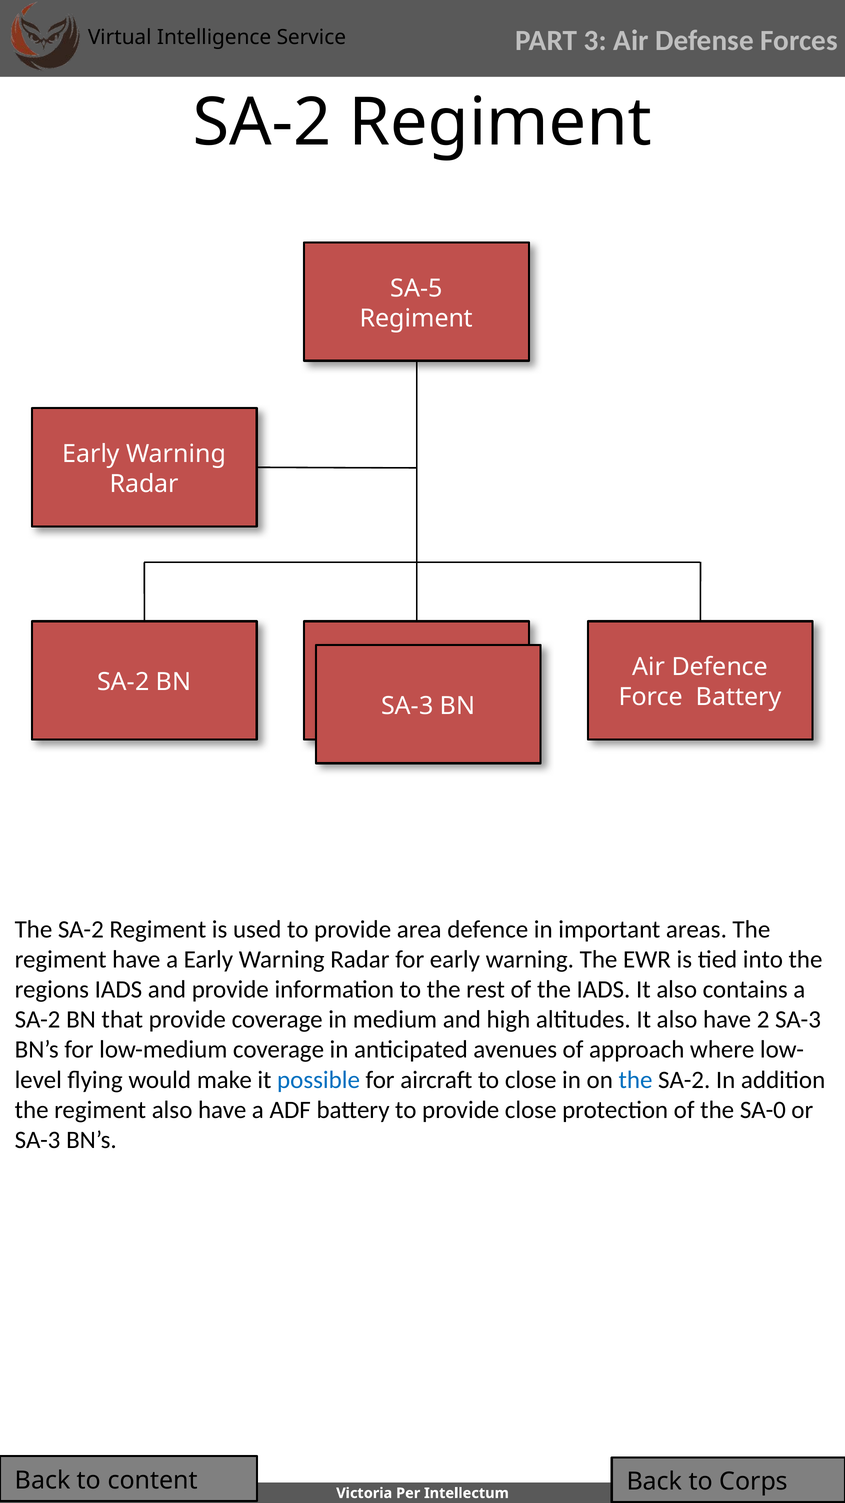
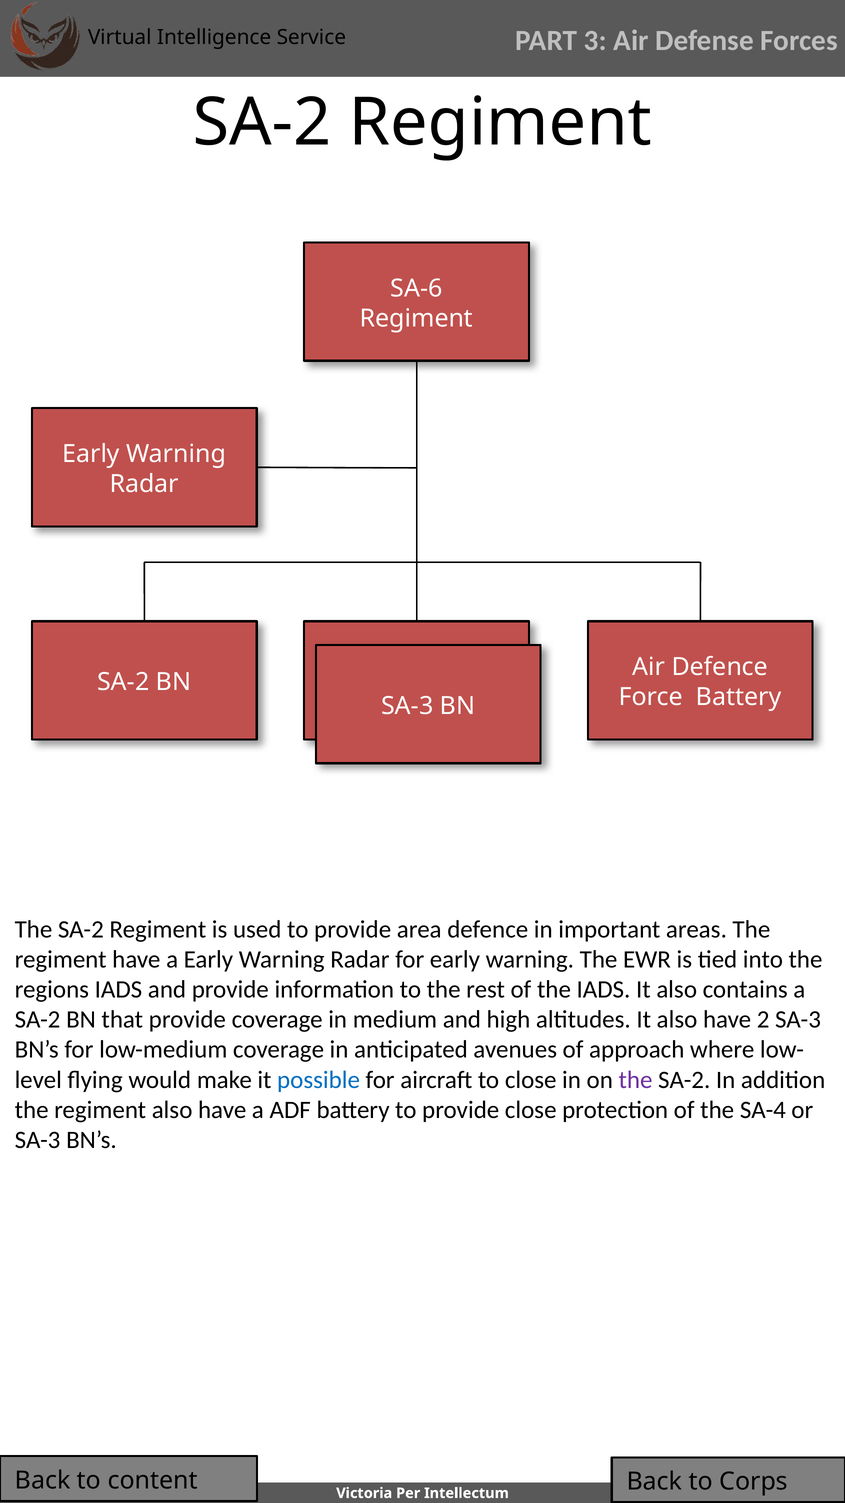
SA-5: SA-5 -> SA-6 (416, 288)
the colour: blue -> purple (636, 1079)
SA-0: SA-0 -> SA-4 (763, 1109)
